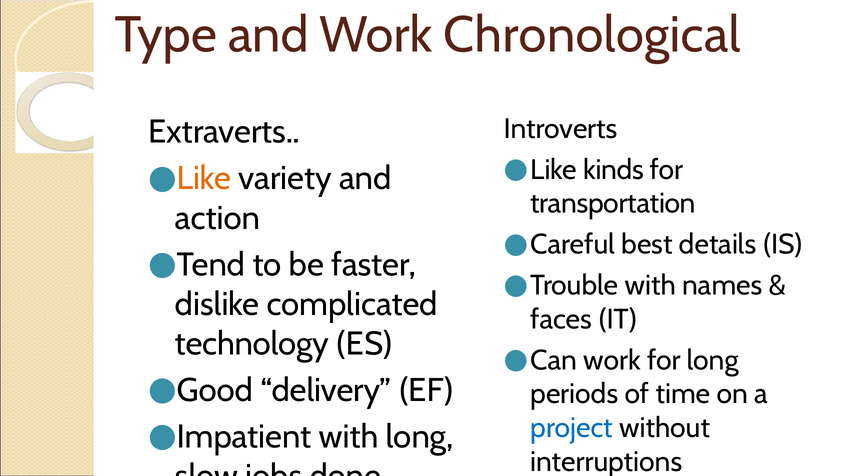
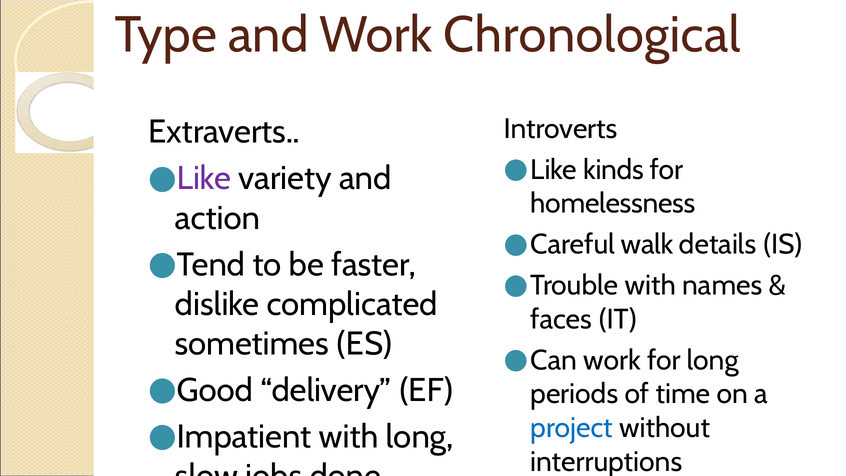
Like colour: orange -> purple (204, 179)
transportation: transportation -> homelessness (613, 204)
best: best -> walk (647, 245)
technology: technology -> sometimes (252, 344)
